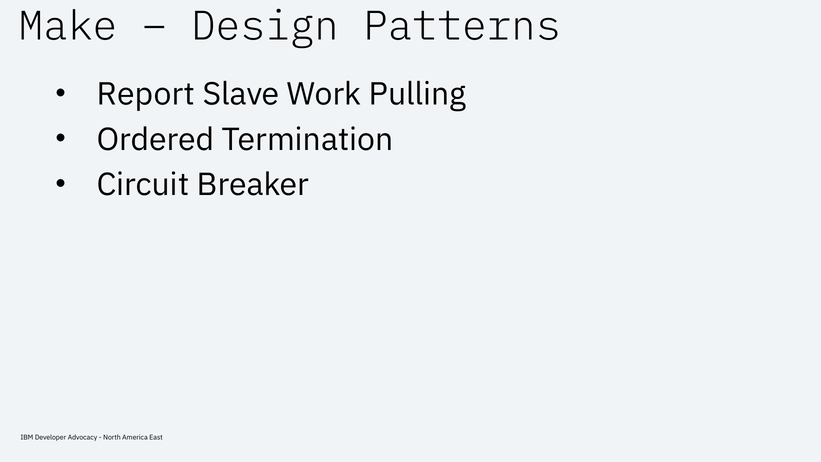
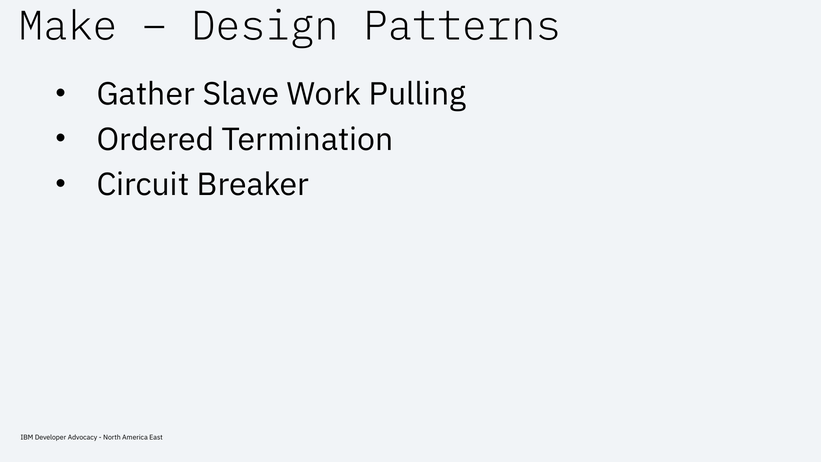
Report: Report -> Gather (146, 94)
